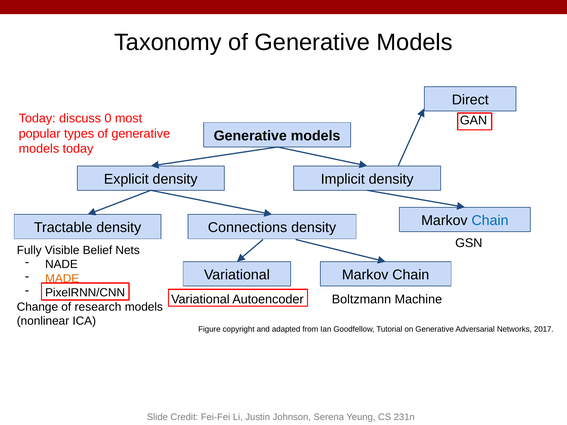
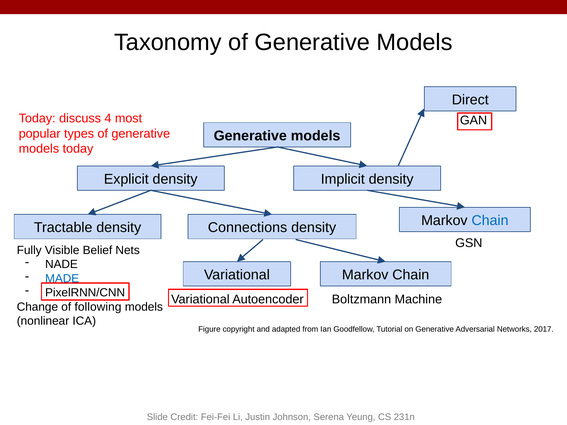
0: 0 -> 4 (108, 119)
MADE colour: orange -> blue (62, 279)
research: research -> following (98, 307)
